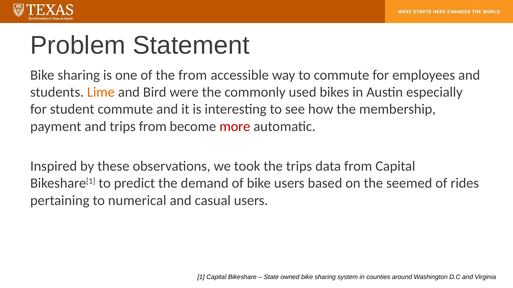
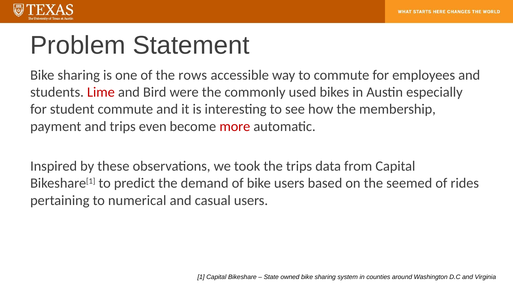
the from: from -> rows (193, 75)
Lime colour: orange -> red (101, 92)
trips from: from -> even (153, 127)
